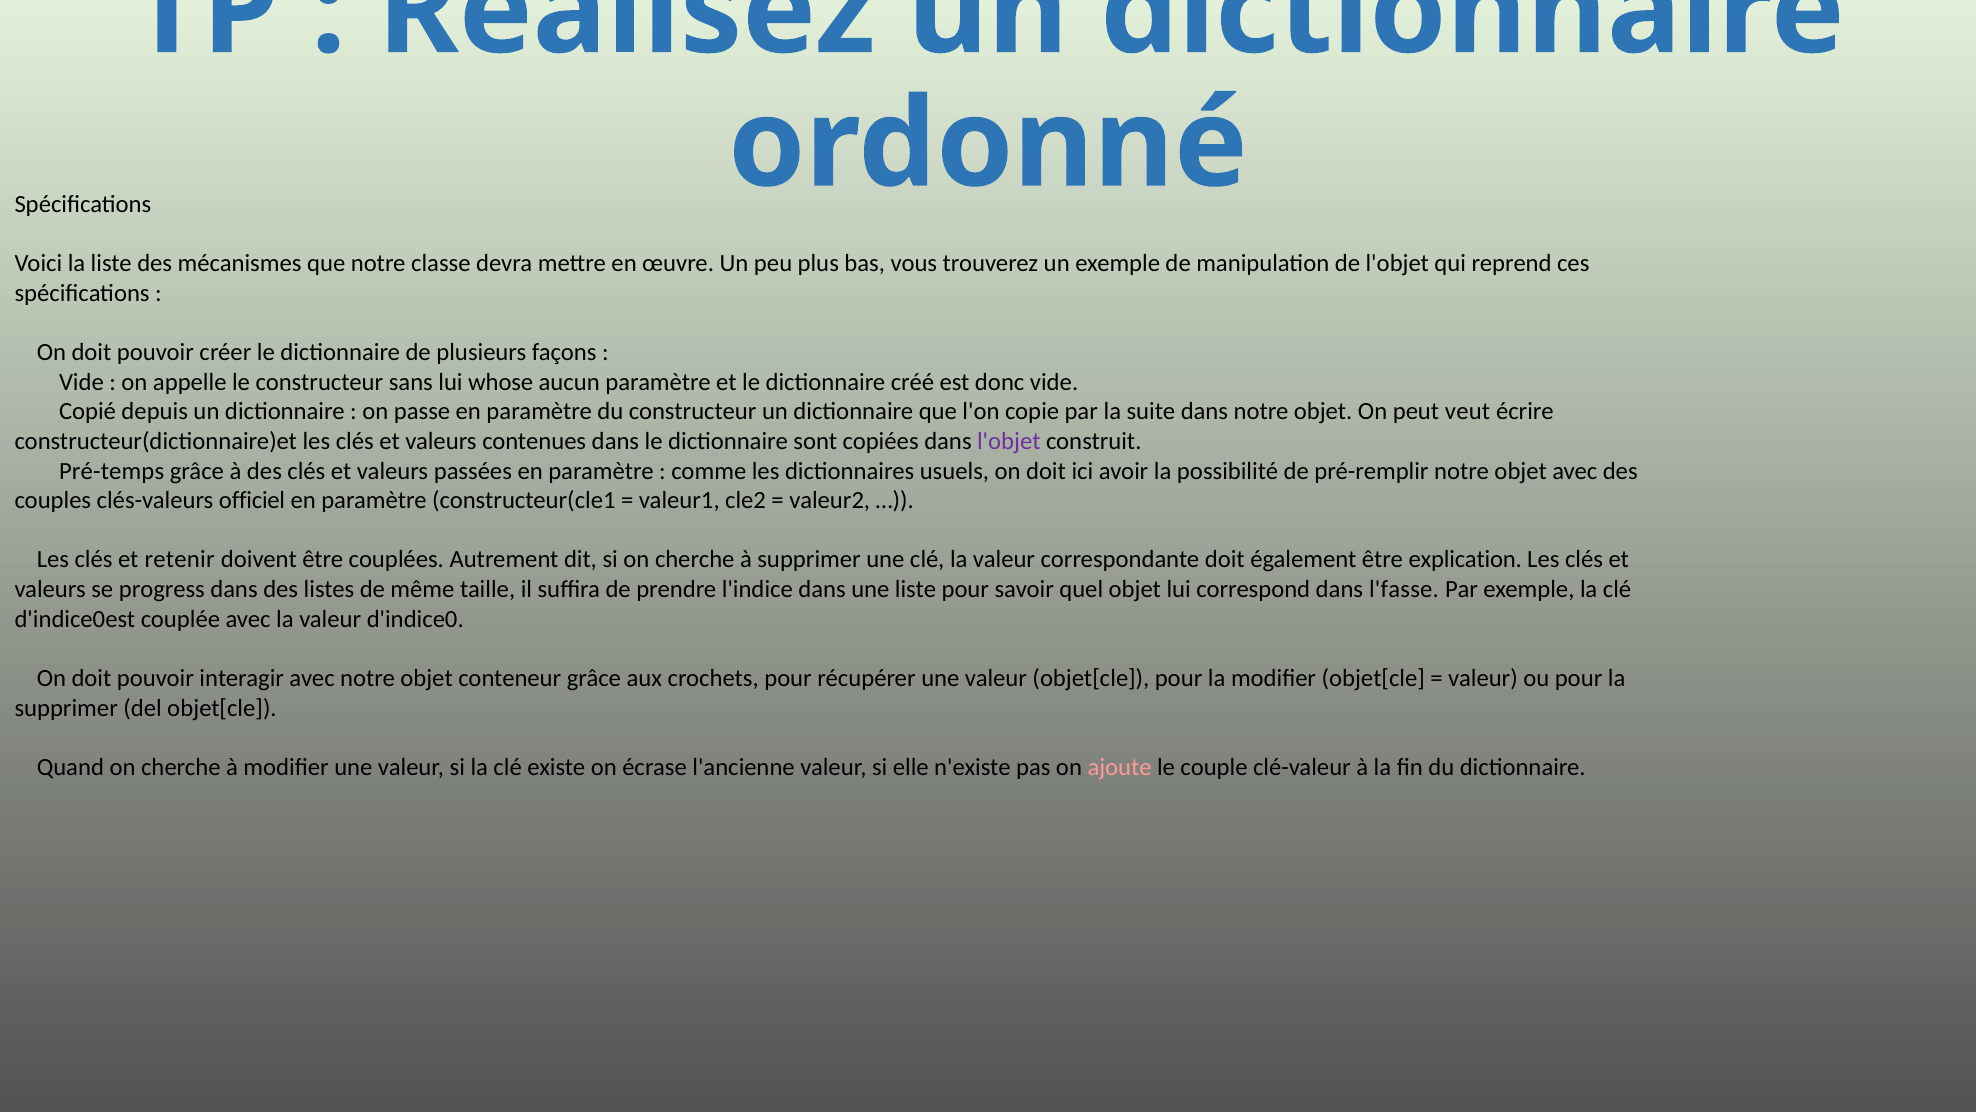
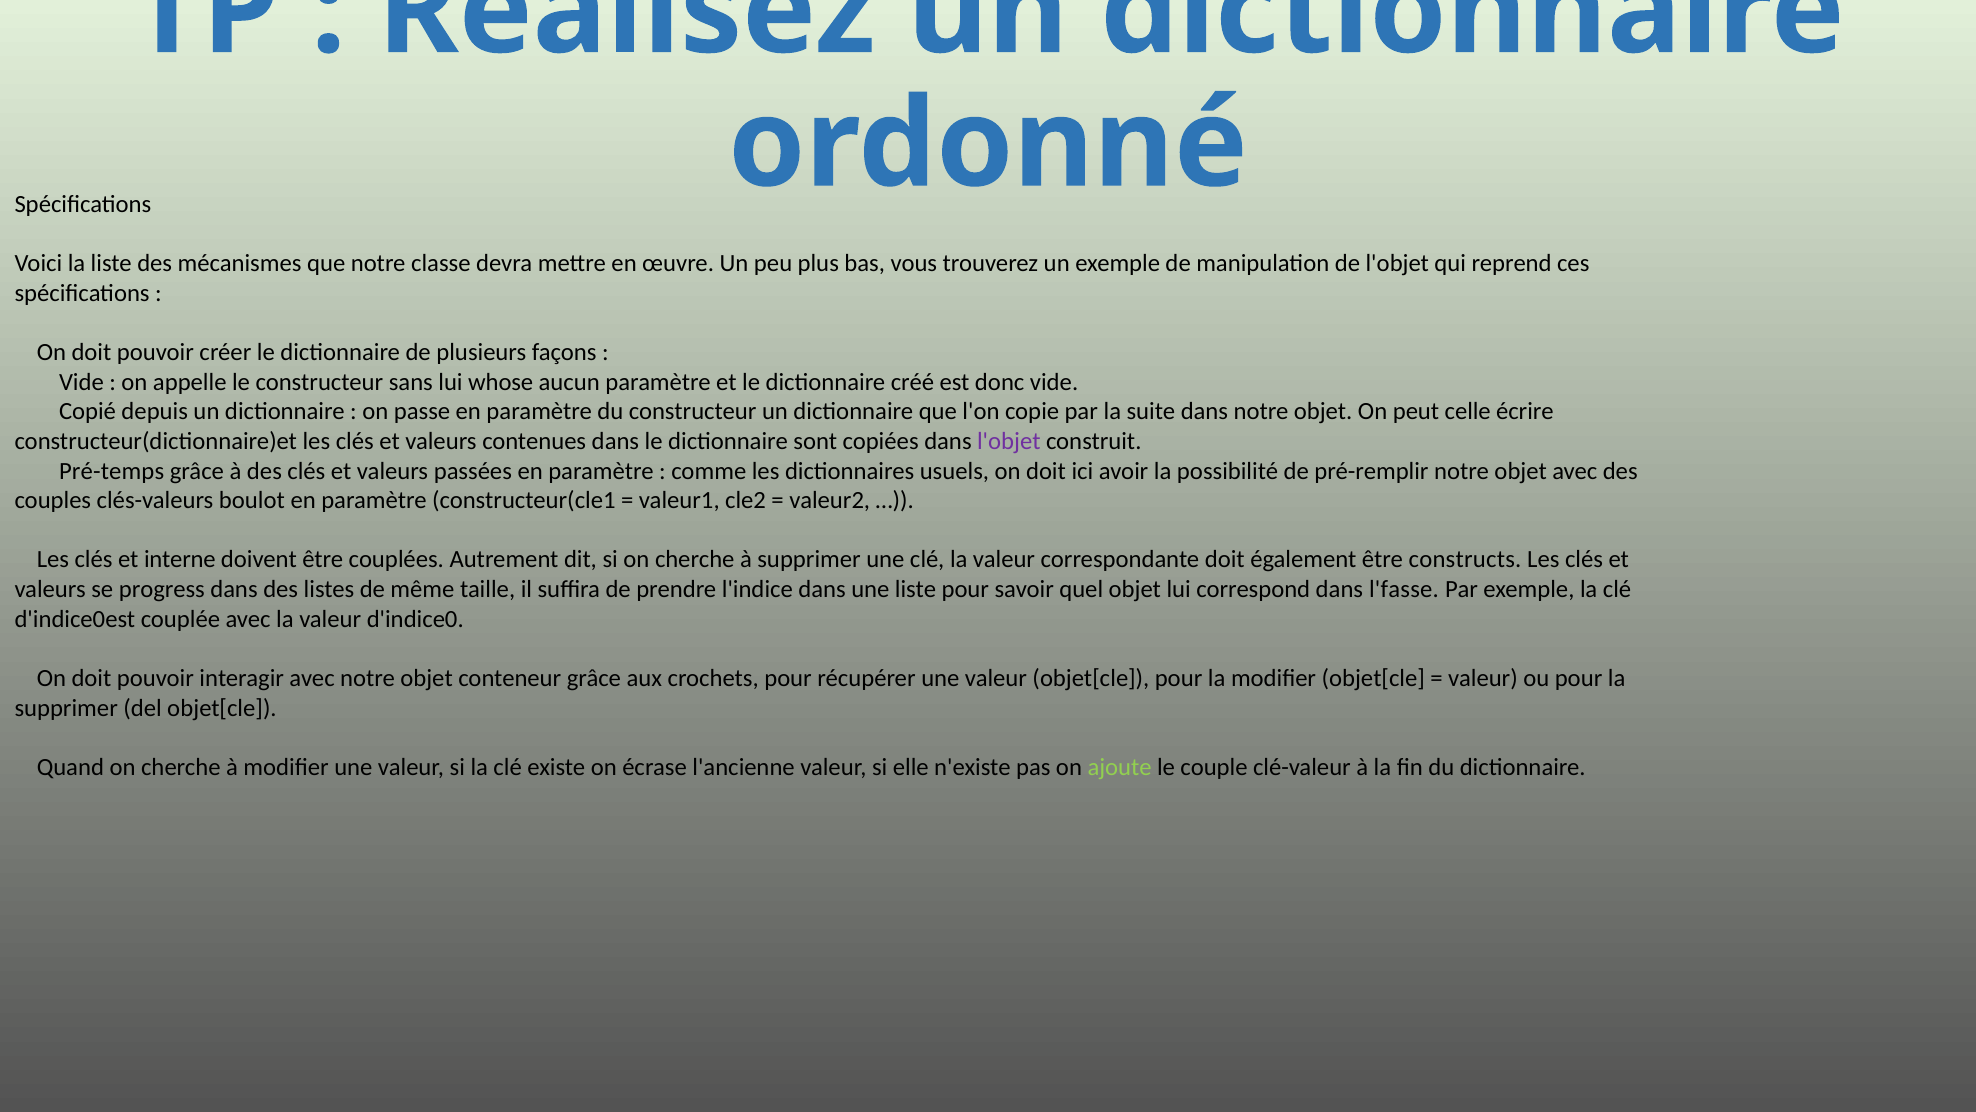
veut: veut -> celle (1468, 411)
officiel: officiel -> boulot (252, 500)
retenir: retenir -> interne (180, 560)
explication: explication -> constructs (1465, 560)
ajoute colour: pink -> light green (1120, 767)
